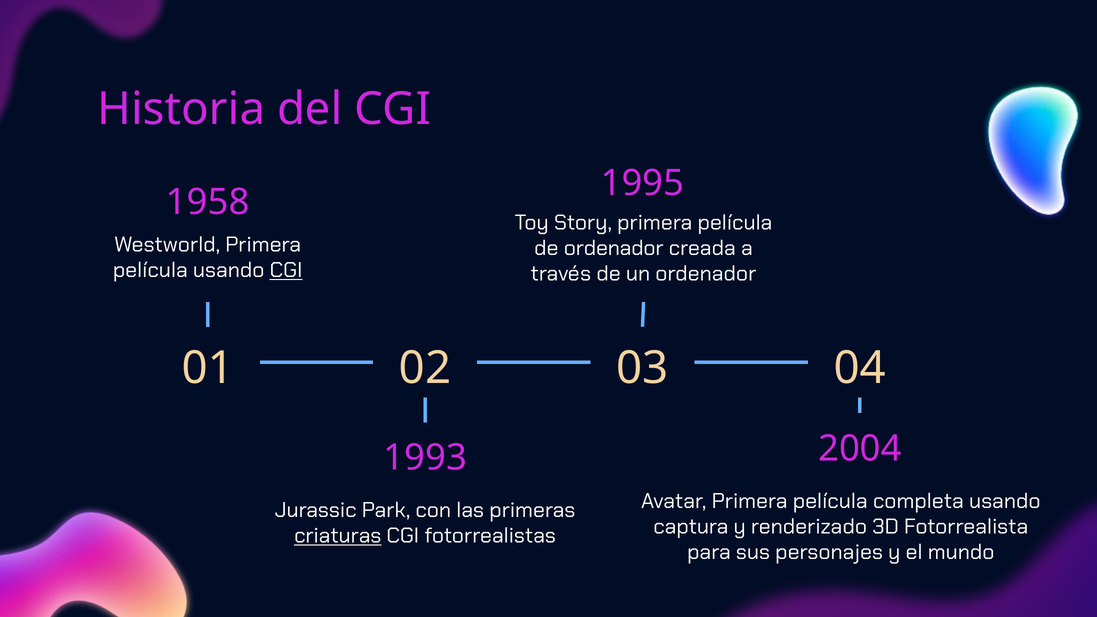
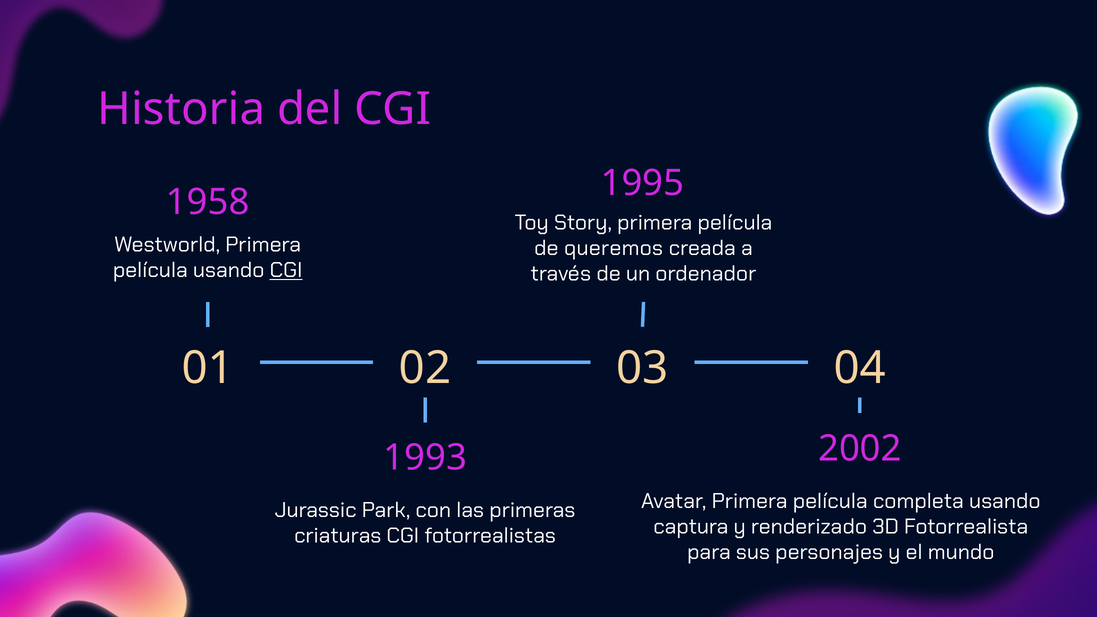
de ordenador: ordenador -> queremos (614, 248)
2004: 2004 -> 2002 (860, 449)
criaturas underline: present -> none (338, 536)
